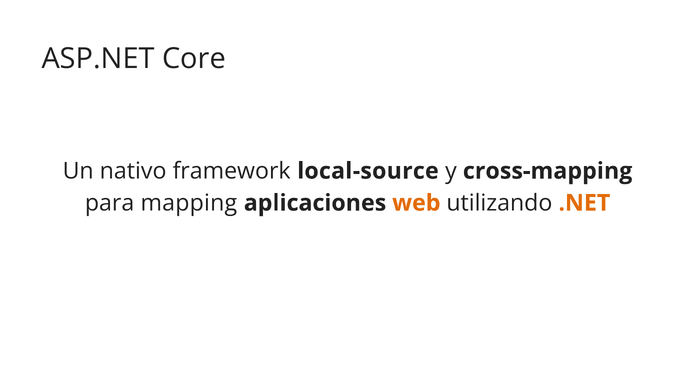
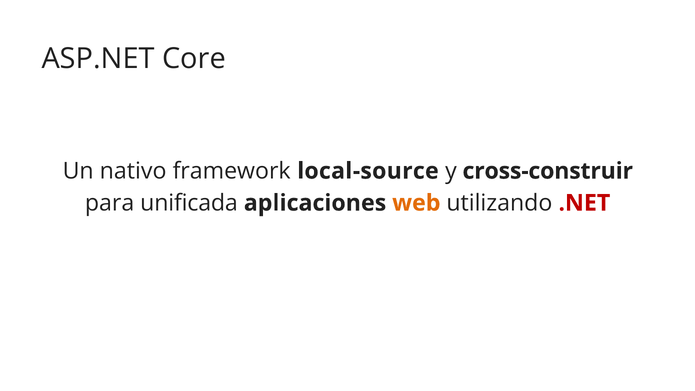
cross-mapping: cross-mapping -> cross-construir (548, 171)
mapping: mapping -> unificada (189, 203)
.NET colour: orange -> red (584, 203)
